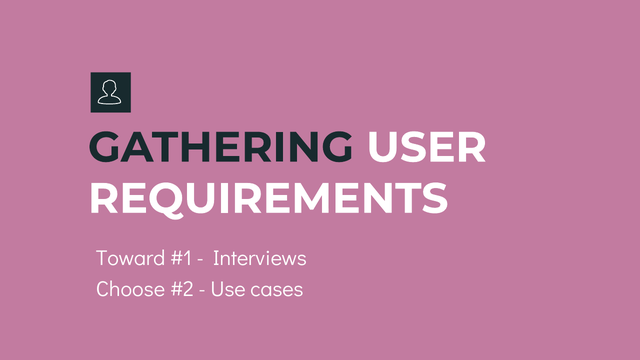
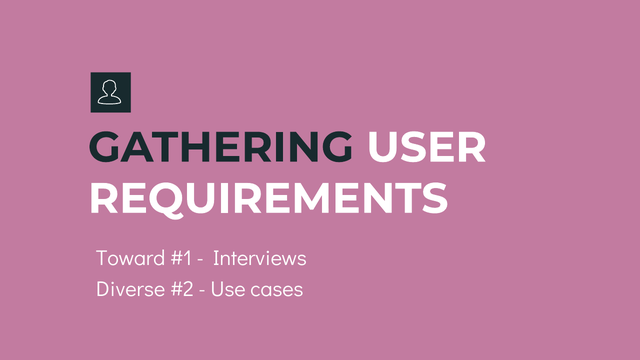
Choose: Choose -> Diverse (131, 289)
